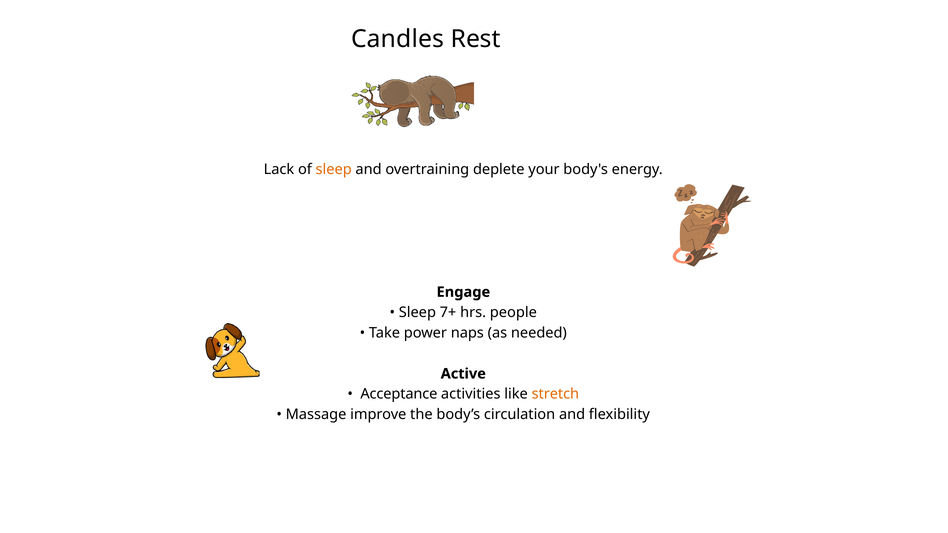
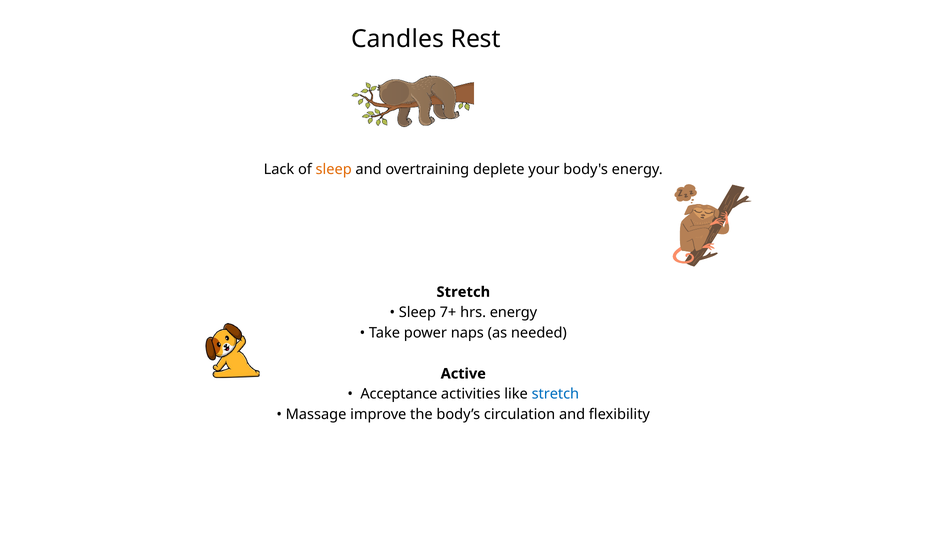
Engage: Engage -> Stretch (463, 292)
hrs people: people -> energy (513, 313)
stretch colour: orange -> blue (555, 394)
